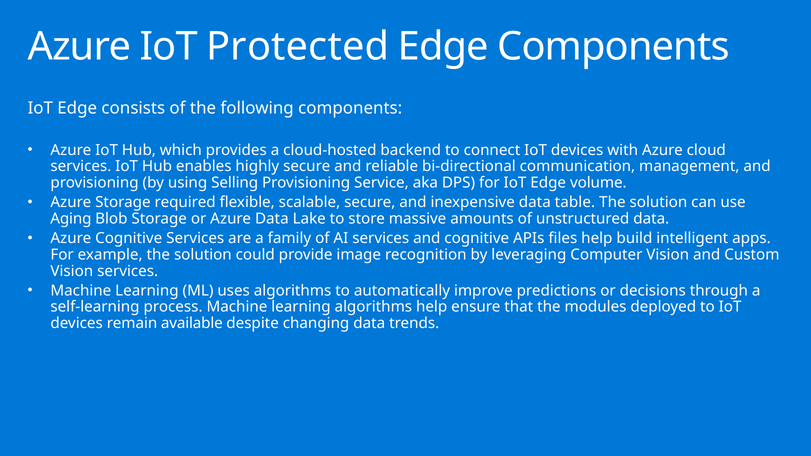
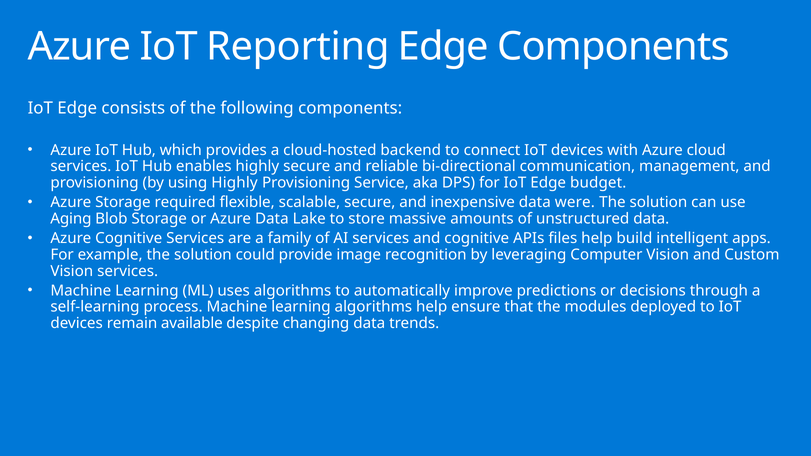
Protected: Protected -> Reporting (298, 47)
using Selling: Selling -> Highly (235, 183)
volume: volume -> budget (598, 183)
table: table -> were (575, 202)
